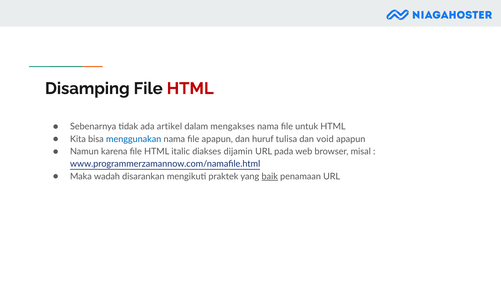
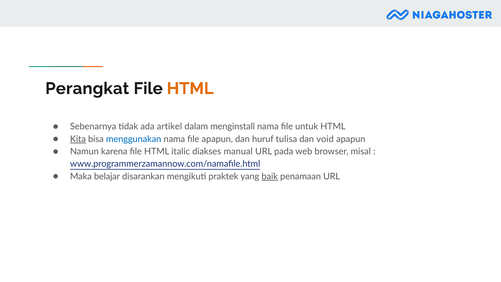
Disamping: Disamping -> Perangkat (87, 88)
HTML colour: red -> orange (190, 88)
mengakses: mengakses -> menginstall (233, 127)
Kita underline: none -> present (78, 139)
dijamin: dijamin -> manual (238, 151)
wadah: wadah -> belajar (107, 176)
